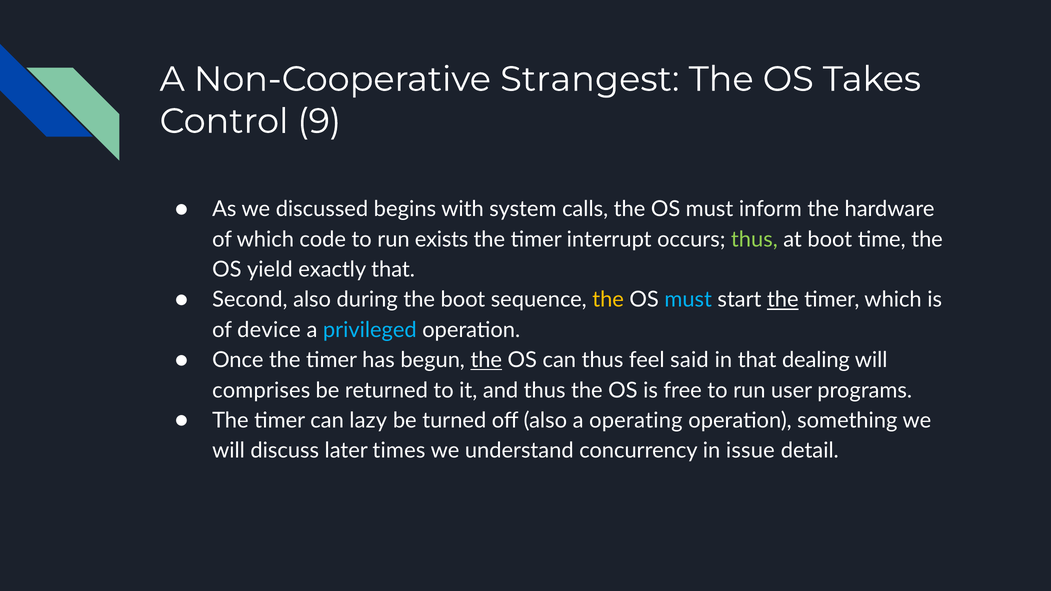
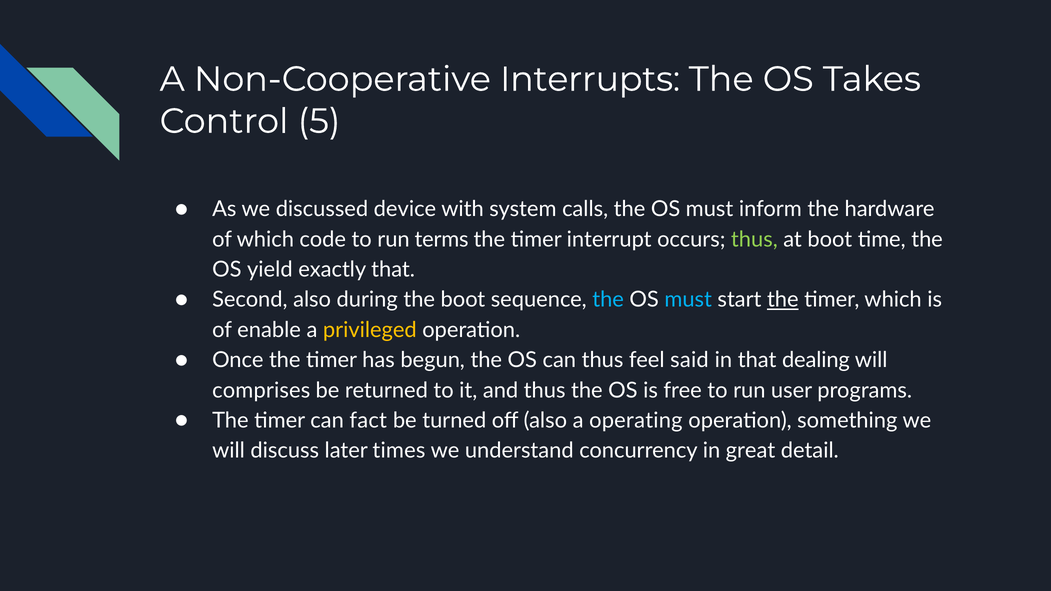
Strangest: Strangest -> Interrupts (590, 79)
9: 9 -> 5 (319, 121)
begins: begins -> device (405, 209)
exists: exists -> terms (442, 239)
the colour: yellow -> light blue (608, 300)
device: device -> enable (269, 330)
privileged colour: light blue -> yellow (370, 330)
the underline: present -> none (486, 360)
lazy: lazy -> fact (368, 421)
issue: issue -> great (750, 451)
